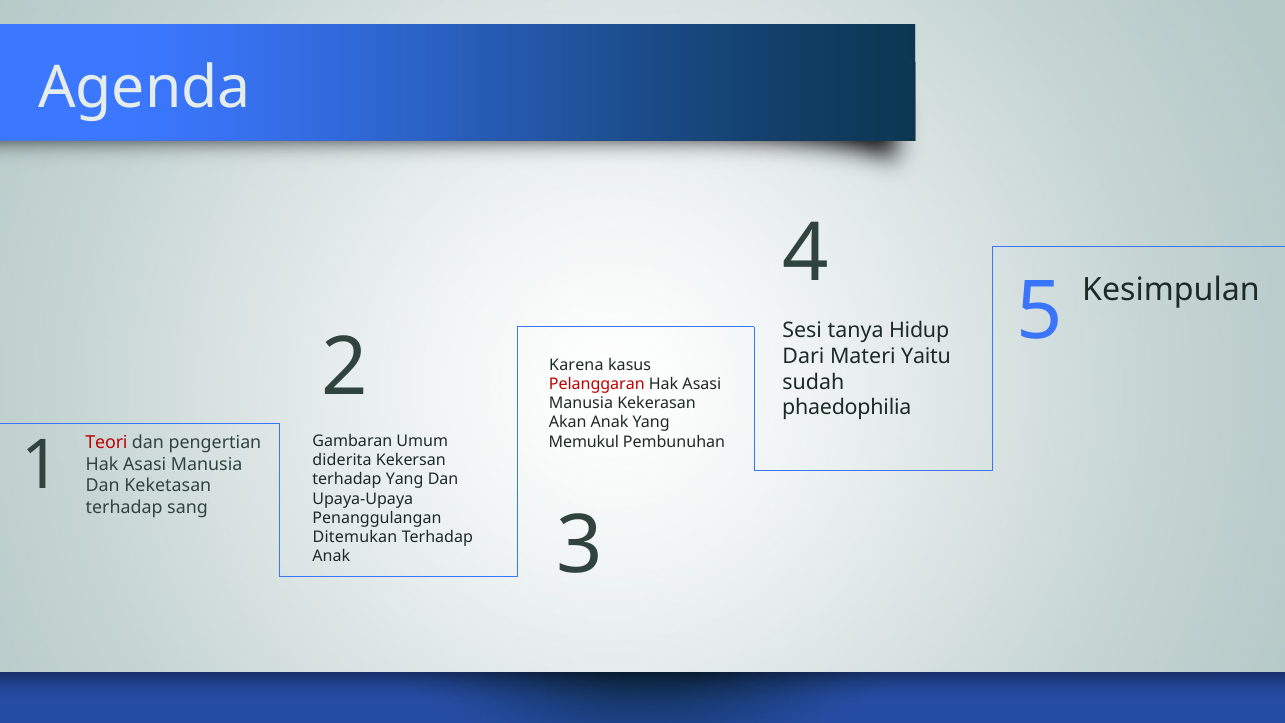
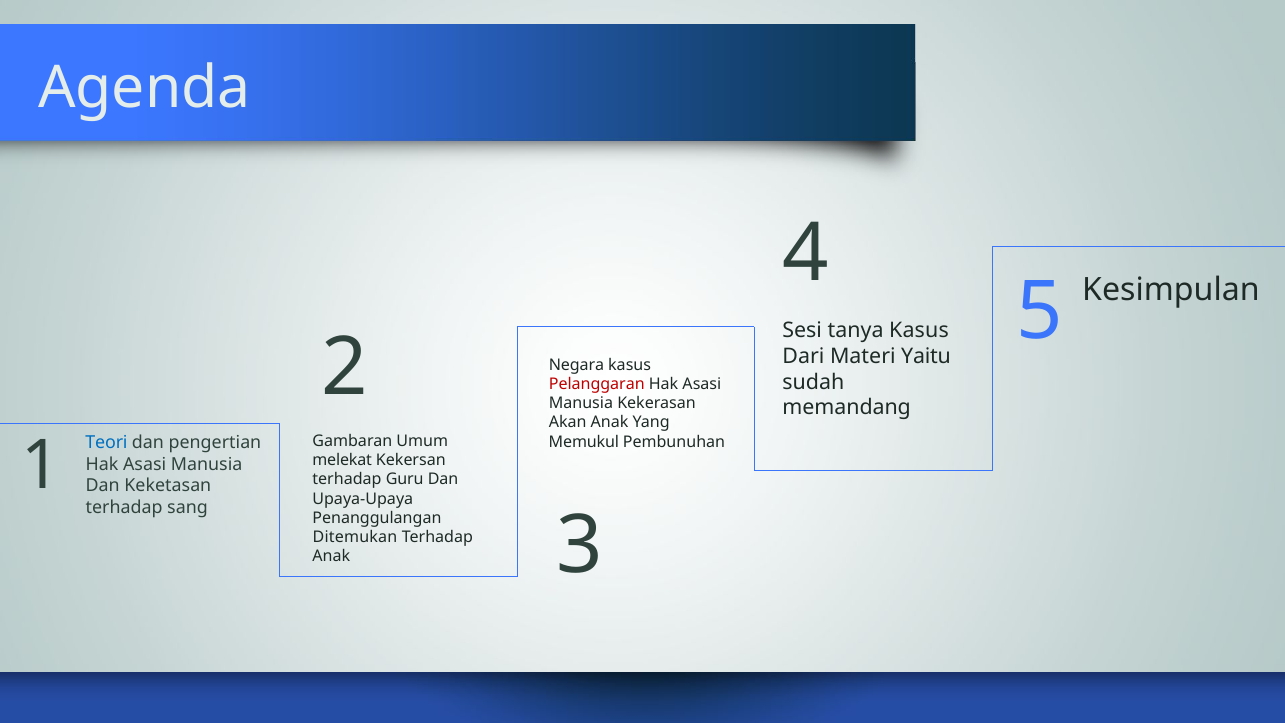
tanya Hidup: Hidup -> Kasus (919, 331)
Karena: Karena -> Negara (577, 365)
phaedophilia: phaedophilia -> memandang (847, 408)
Teori colour: red -> blue (107, 443)
diderita: diderita -> melekat (342, 460)
terhadap Yang: Yang -> Guru (405, 479)
